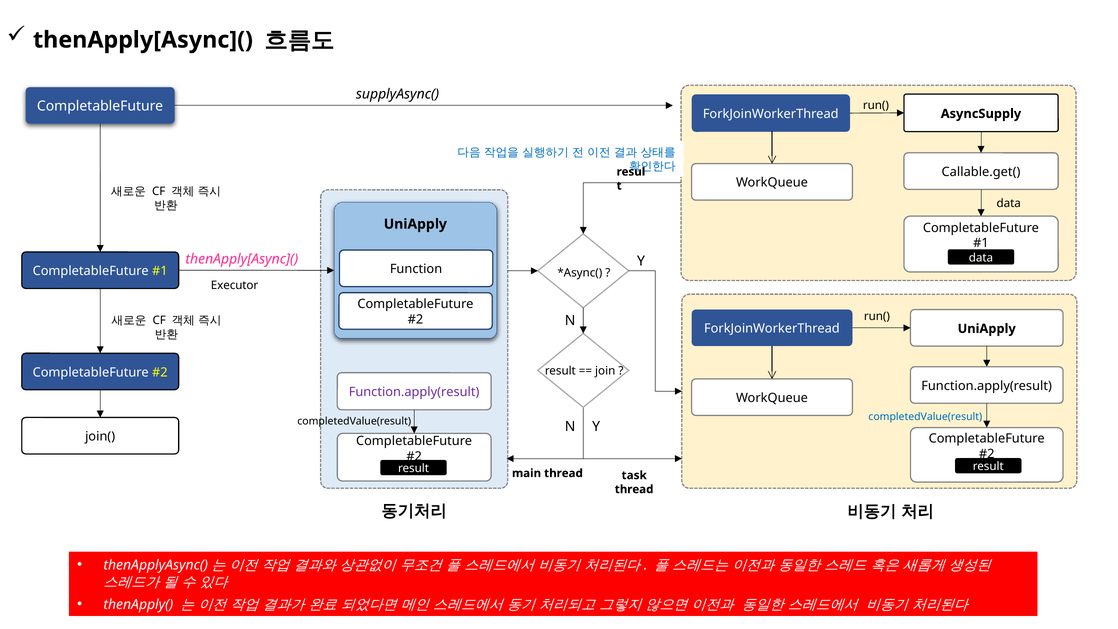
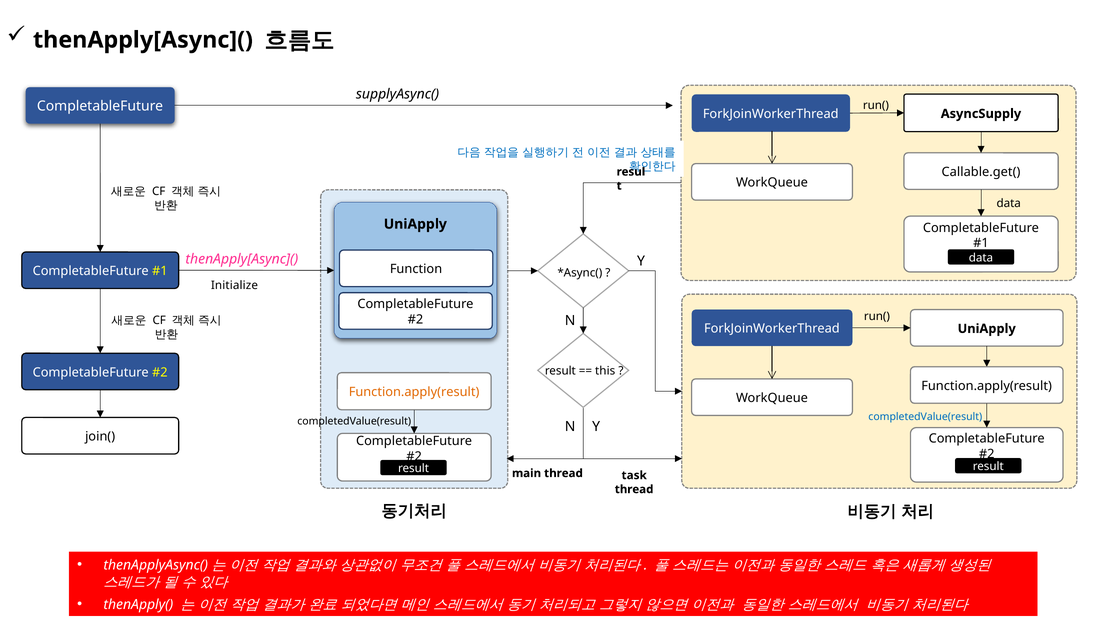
Executor: Executor -> Initialize (234, 285)
join: join -> this (605, 371)
Function.apply(result colour: purple -> orange (414, 392)
